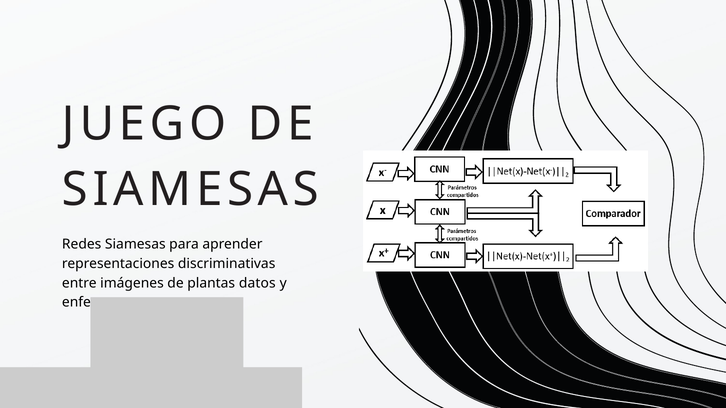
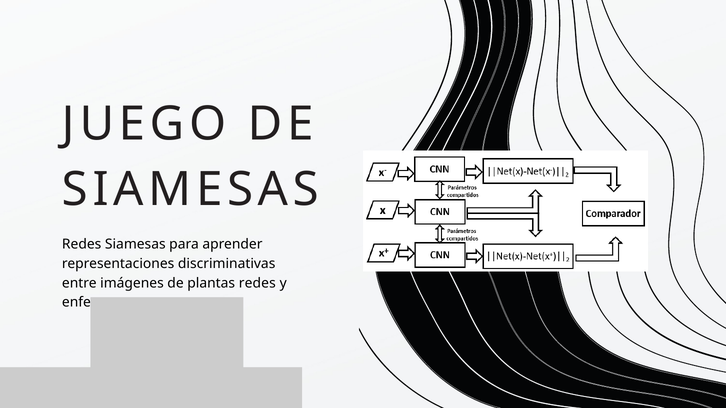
plantas datos: datos -> redes (257, 283)
